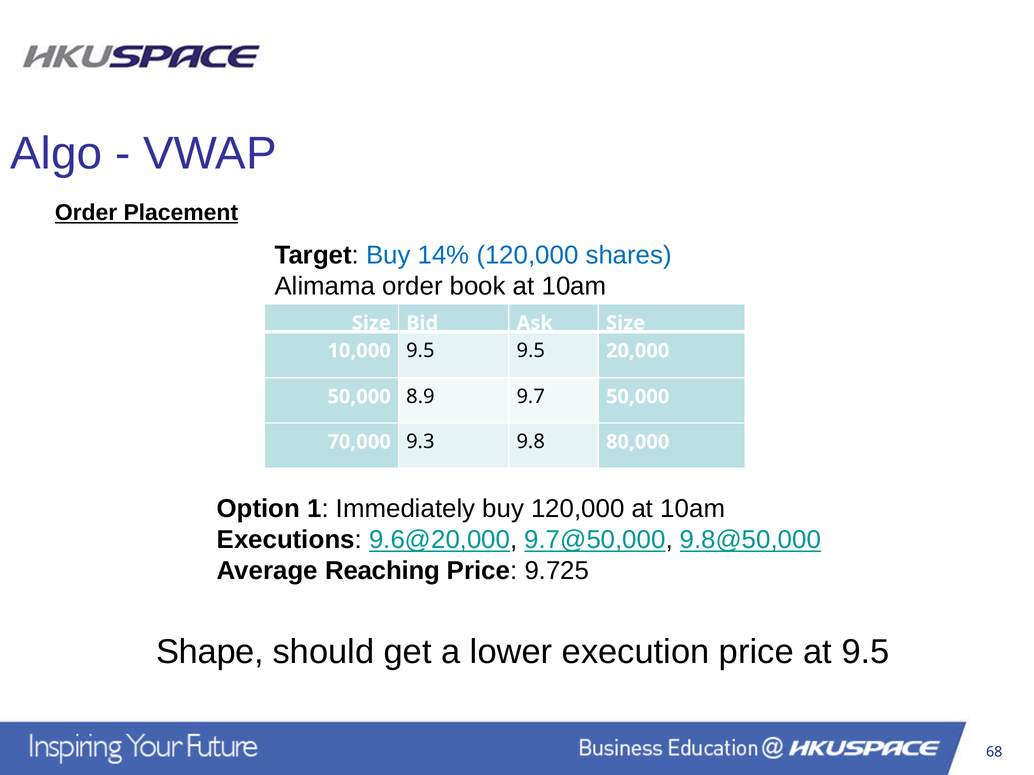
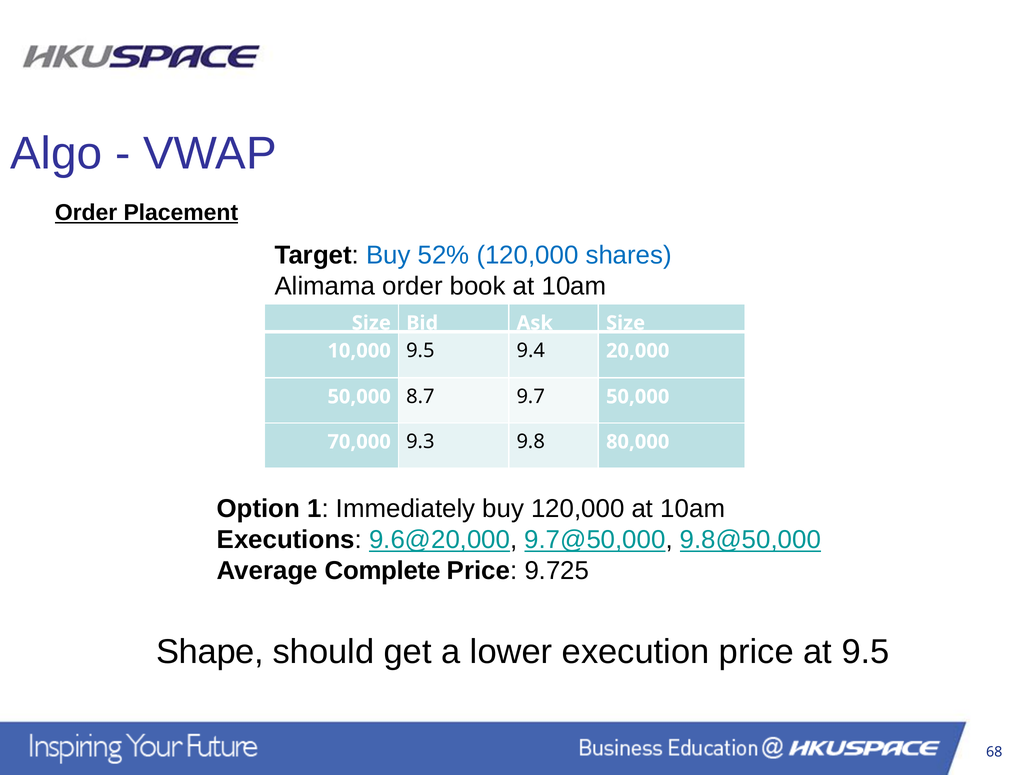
14%: 14% -> 52% (444, 255)
9.5 9.5: 9.5 -> 9.4 (531, 351)
8.9: 8.9 -> 8.7 (420, 397)
Reaching: Reaching -> Complete (383, 571)
